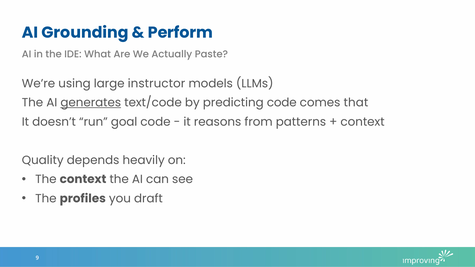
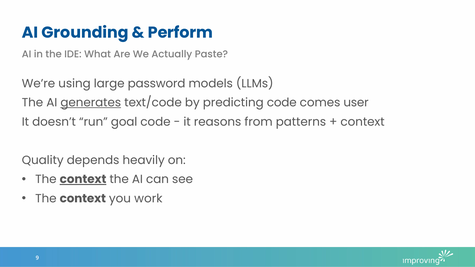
instructor: instructor -> password (157, 84)
that: that -> user (356, 103)
context underline: none -> present (83, 180)
profiles: profiles -> context (83, 199)
draft: draft -> work (148, 199)
